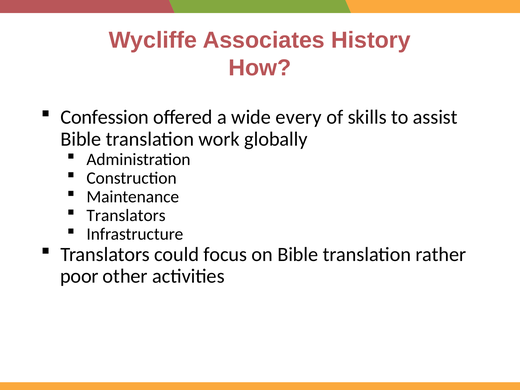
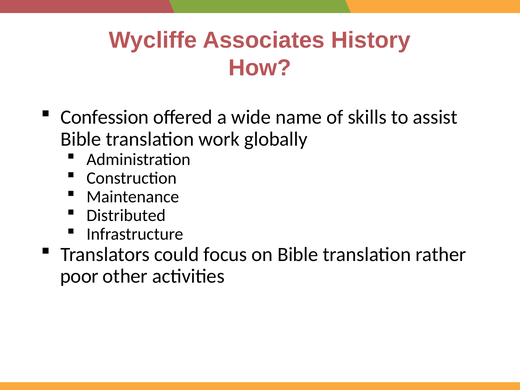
every: every -> name (299, 117)
Translators: Translators -> Distributed (126, 216)
